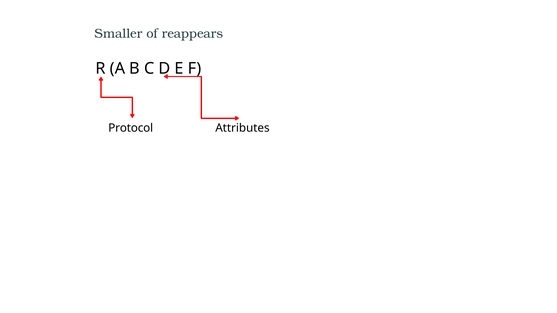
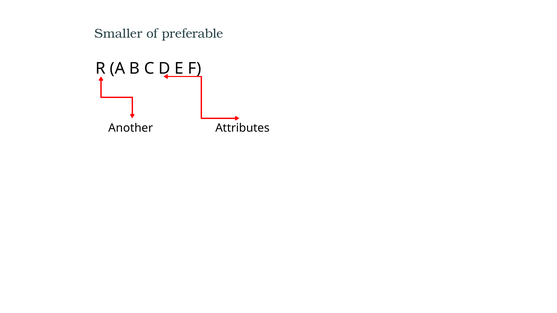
reappears: reappears -> preferable (193, 34)
Protocol: Protocol -> Another (131, 128)
